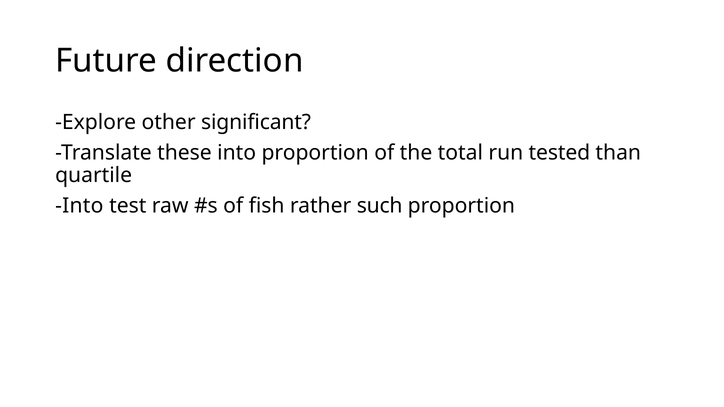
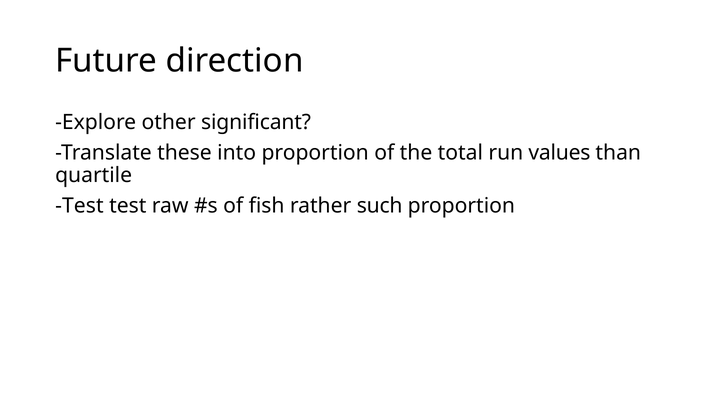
tested: tested -> values (559, 153)
Into: Into -> Test (79, 206)
